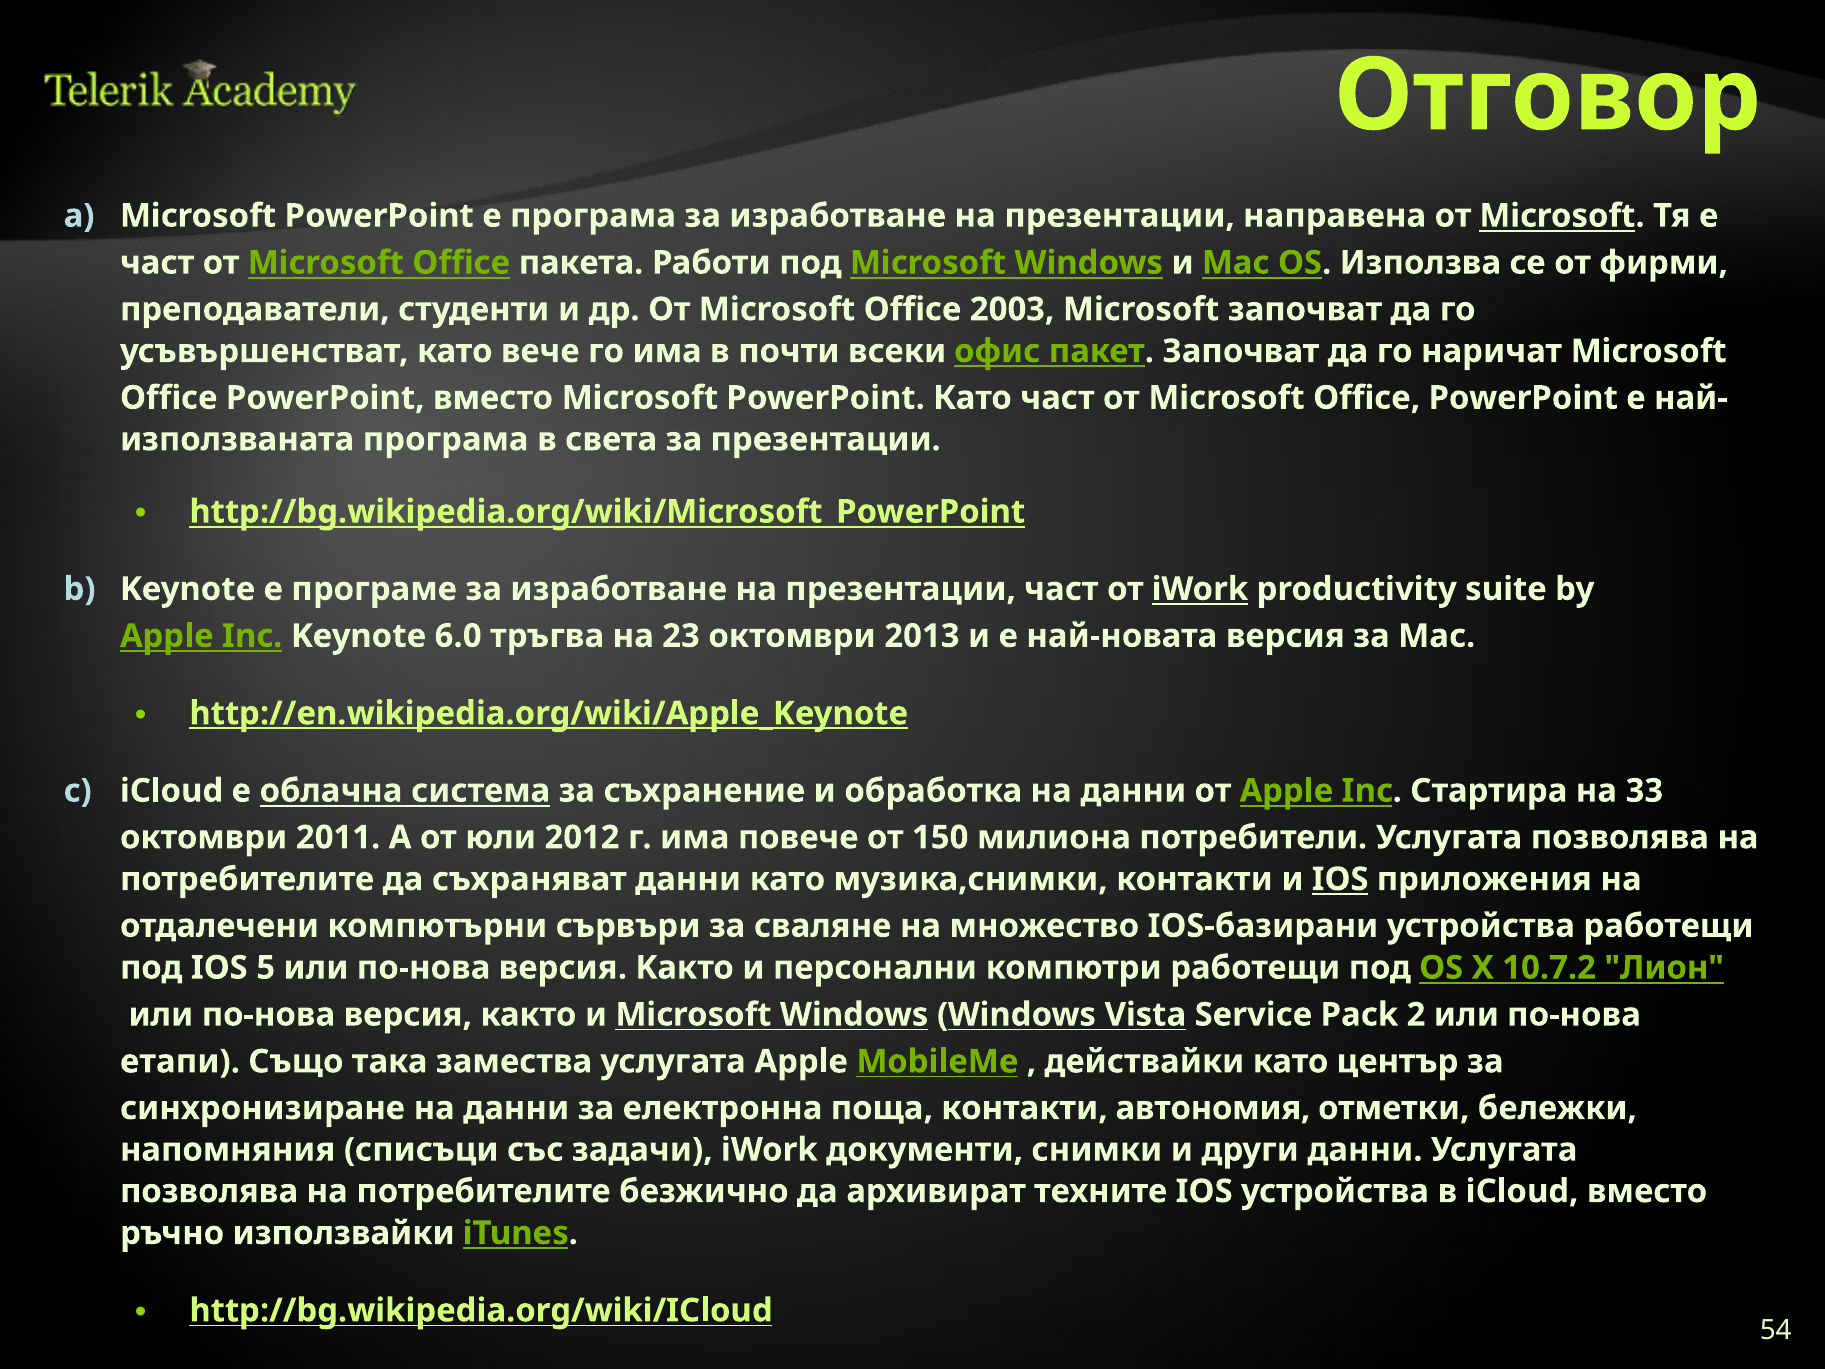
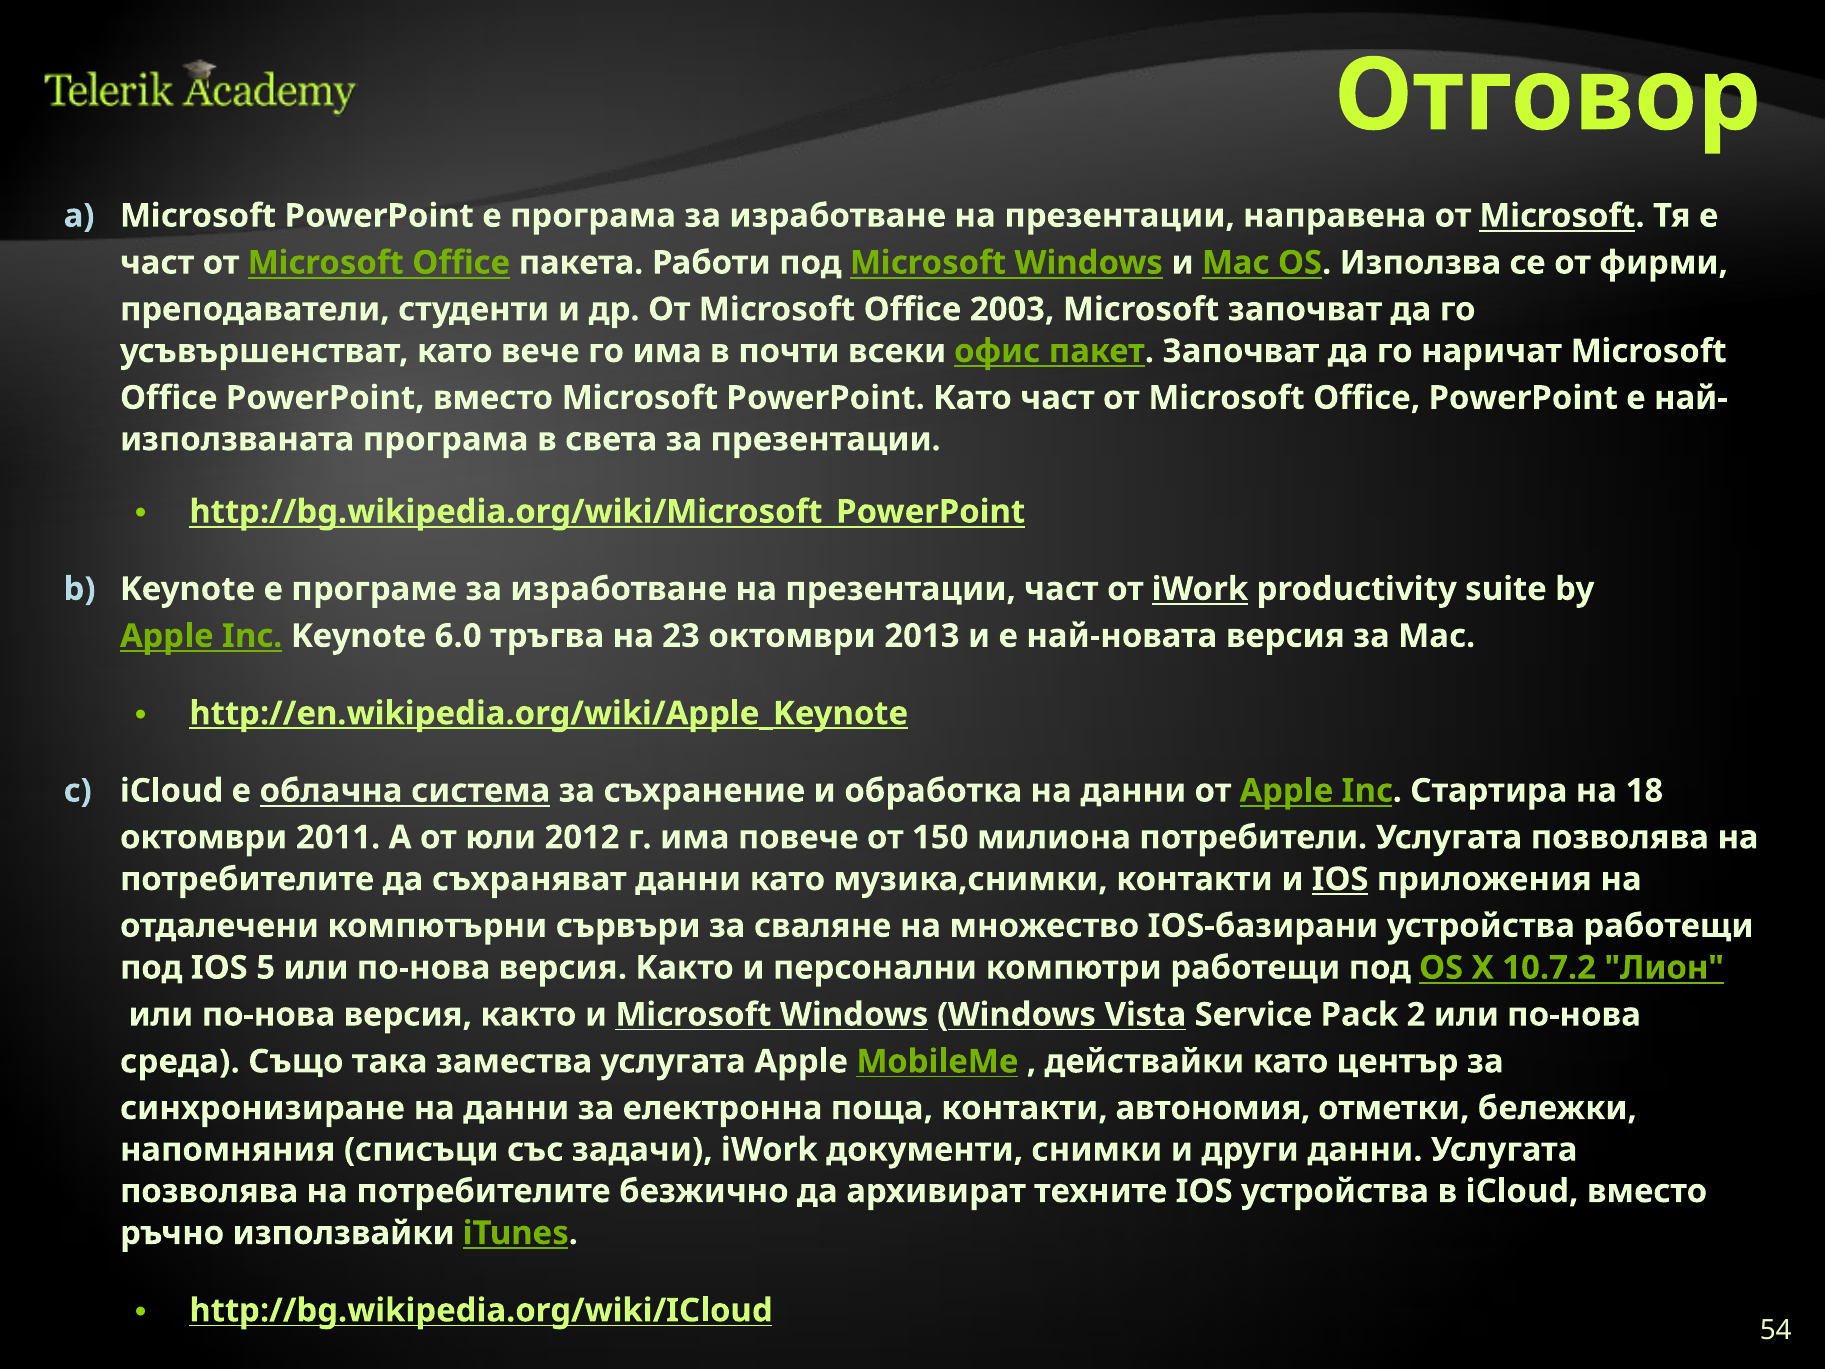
33: 33 -> 18 (1644, 791)
етапи: етапи -> среда (180, 1061)
